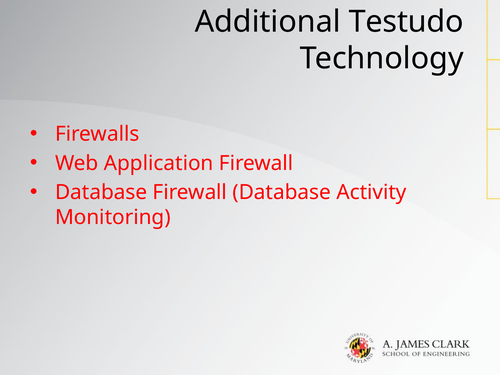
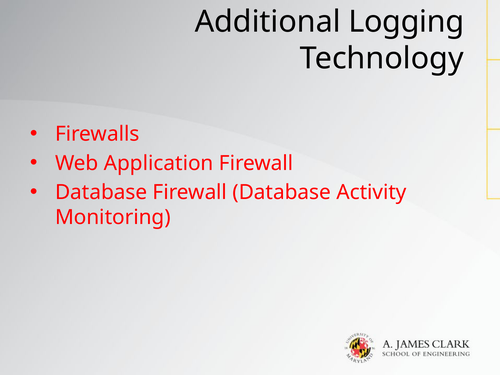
Testudo: Testudo -> Logging (406, 22)
